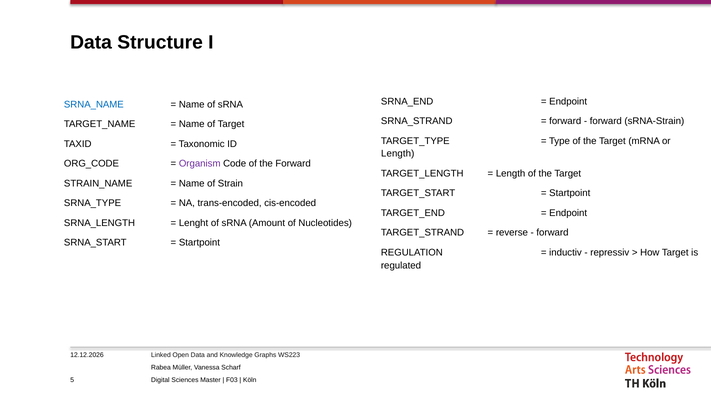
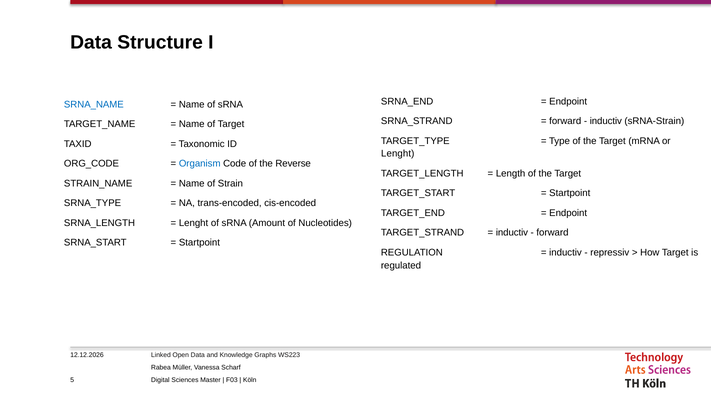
forward: forward -> inductiv (606, 121)
Length: Length -> Lenght (398, 154)
Organism colour: purple -> blue (200, 164)
the Forward: Forward -> Reverse (293, 164)
reverse: reverse -> inductiv (512, 233)
